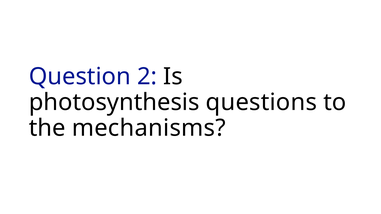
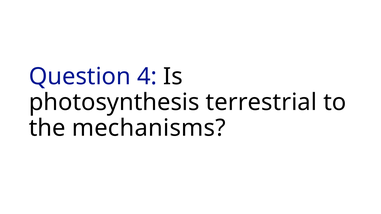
2: 2 -> 4 (147, 77)
questions: questions -> terrestrial (261, 102)
